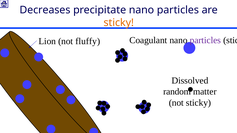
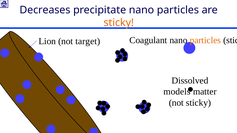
particles colour: purple -> orange (205, 40)
fluffy: fluffy -> target (88, 41)
random: random -> models (177, 92)
